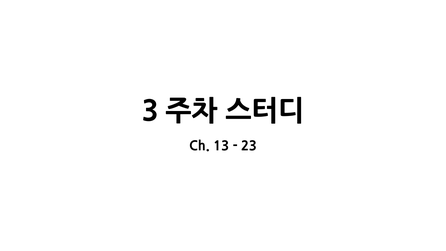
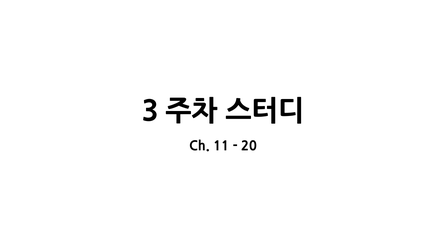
13: 13 -> 11 (221, 146)
23: 23 -> 20 (249, 146)
